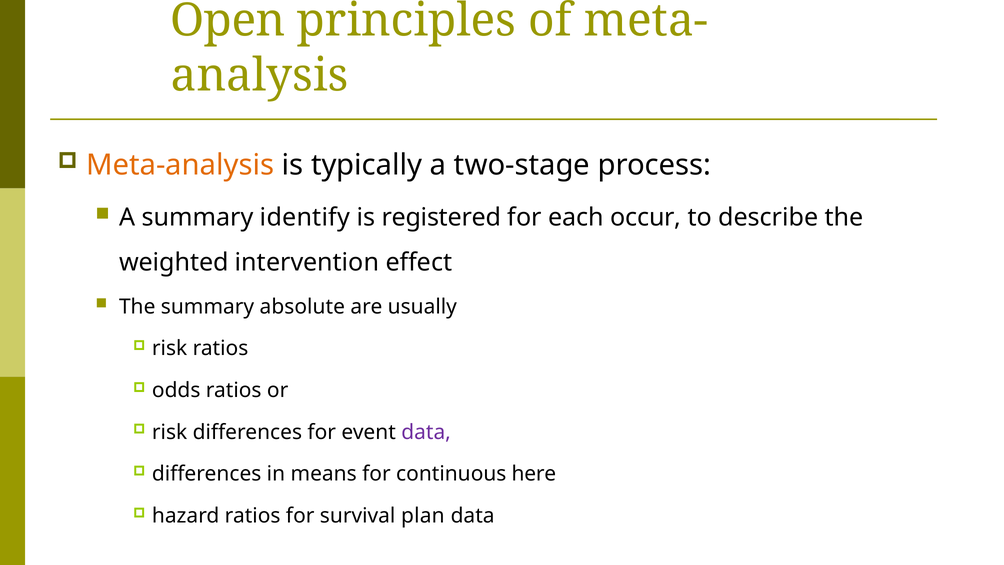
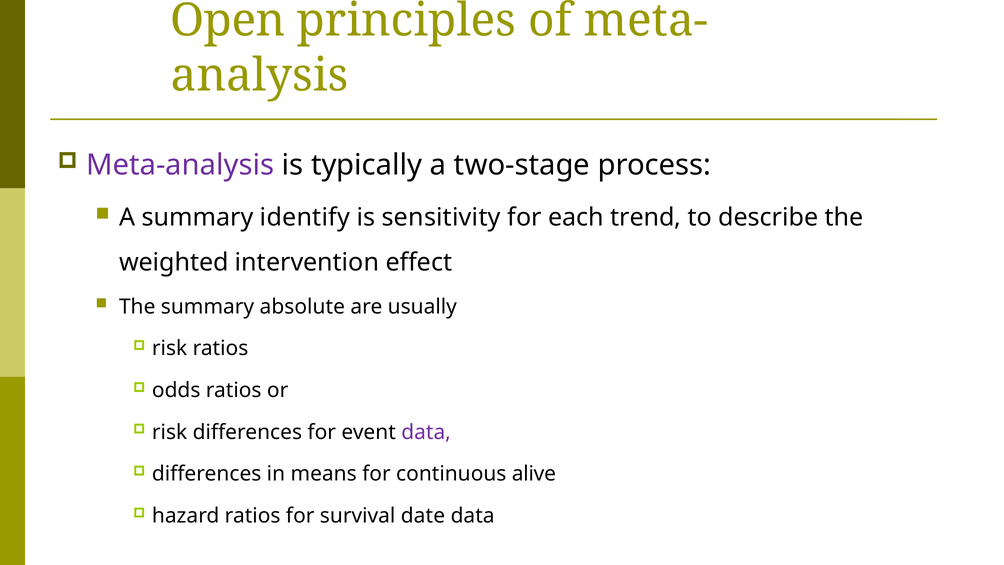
Meta-analysis colour: orange -> purple (180, 165)
registered: registered -> sensitivity (441, 217)
occur: occur -> trend (646, 217)
here: here -> alive (534, 474)
plan: plan -> date (423, 516)
